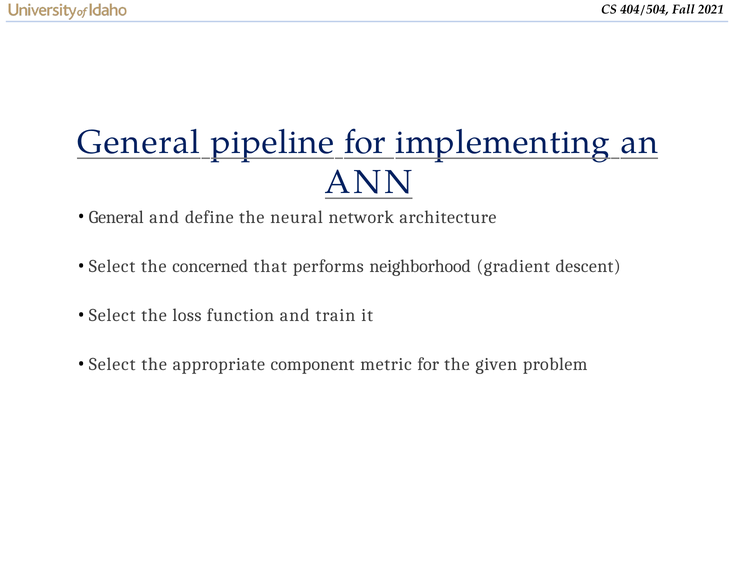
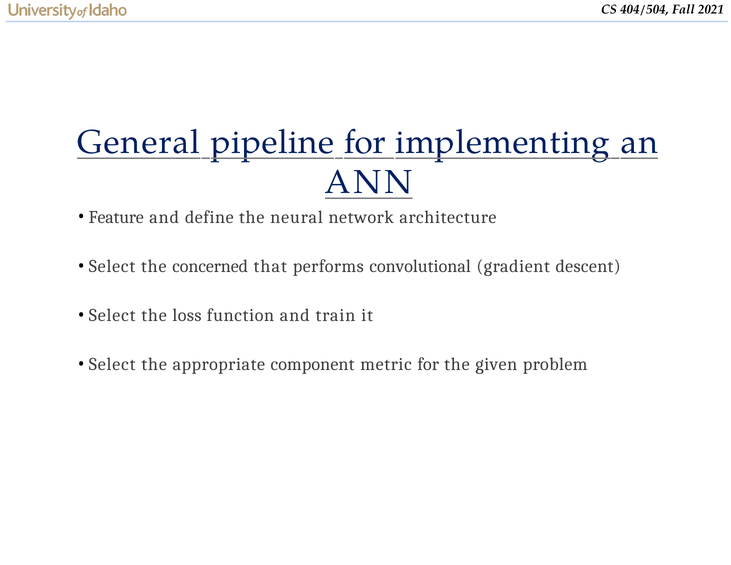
General: General -> Feature (116, 217)
neighborhood: neighborhood -> convolutional (420, 266)
